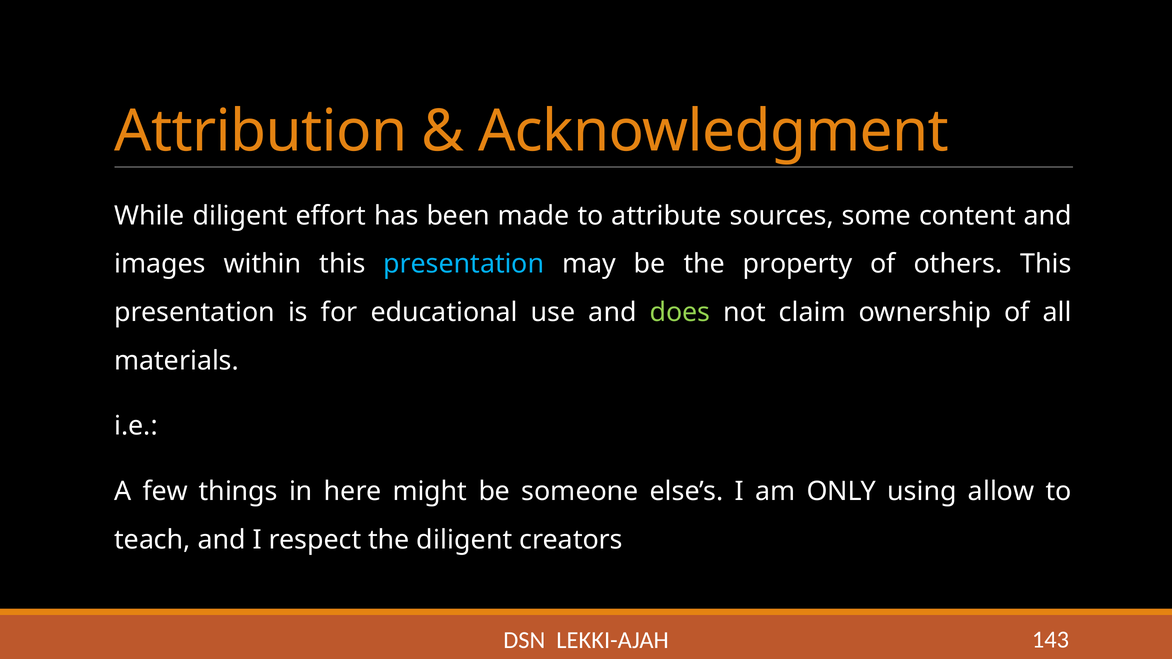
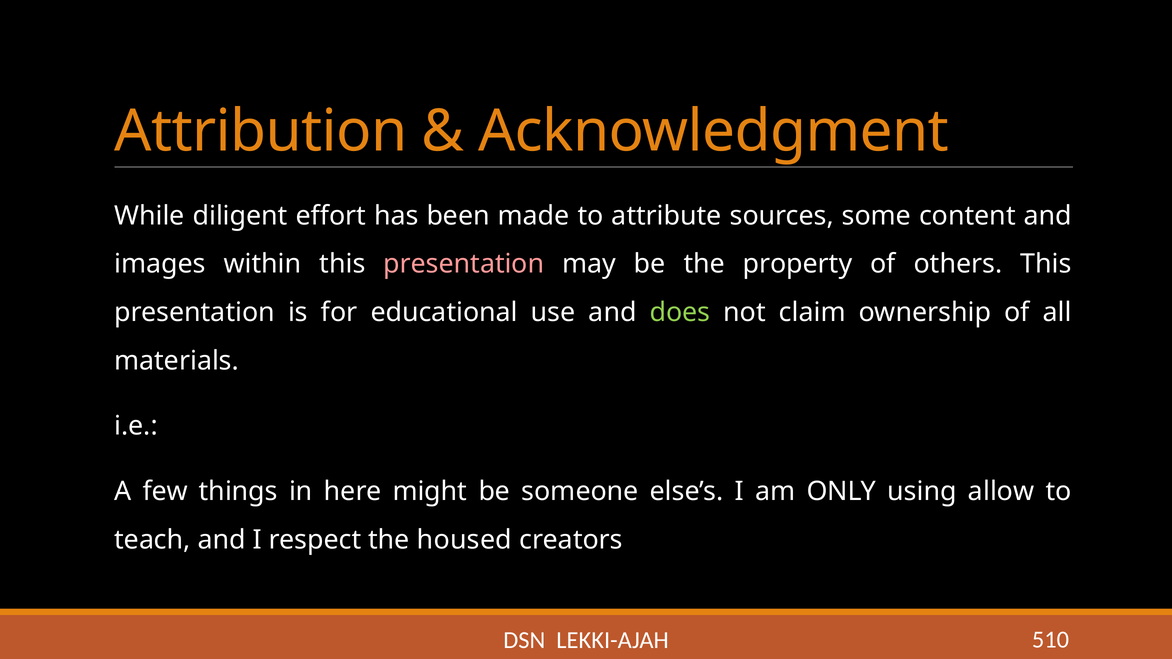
presentation colour: light blue -> pink (464, 264)
the diligent: diligent -> housed (464, 540)
143: 143 -> 510 (1051, 640)
